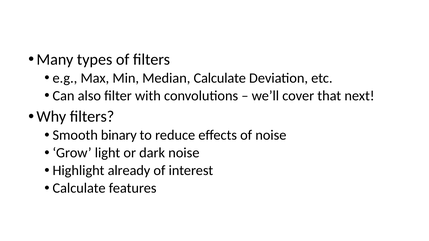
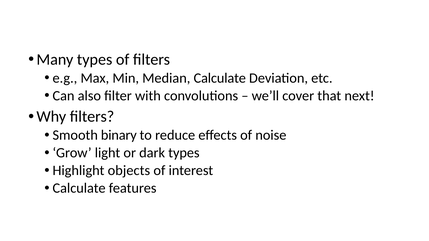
dark noise: noise -> types (184, 153)
already: already -> objects (129, 171)
